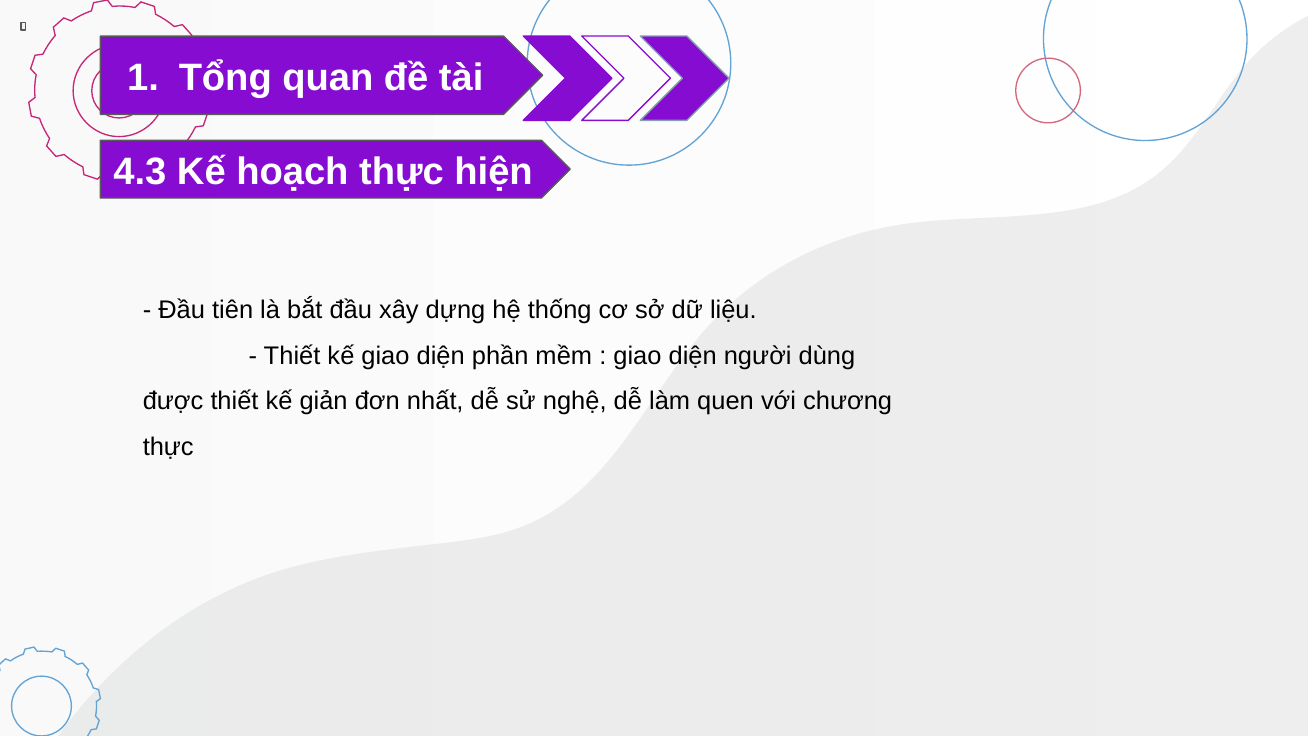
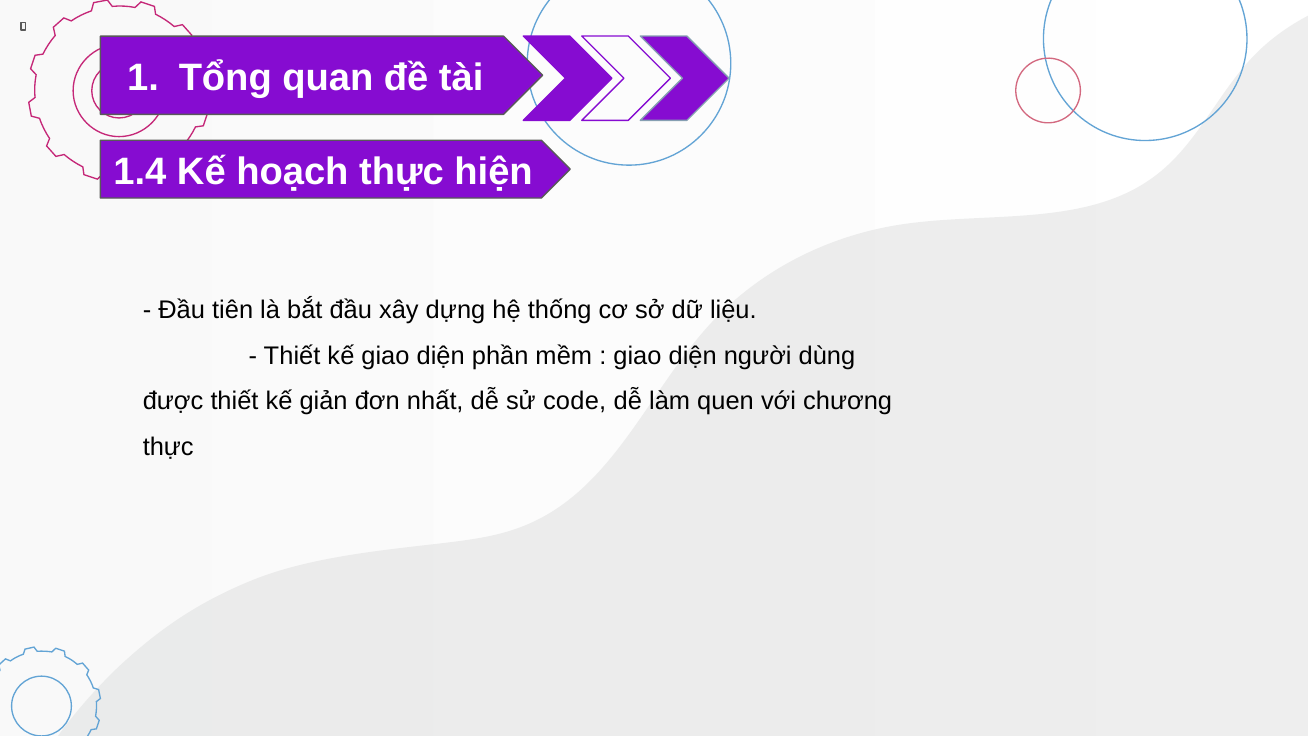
4.3: 4.3 -> 1.4 (140, 172)
nghệ: nghệ -> code (575, 401)
